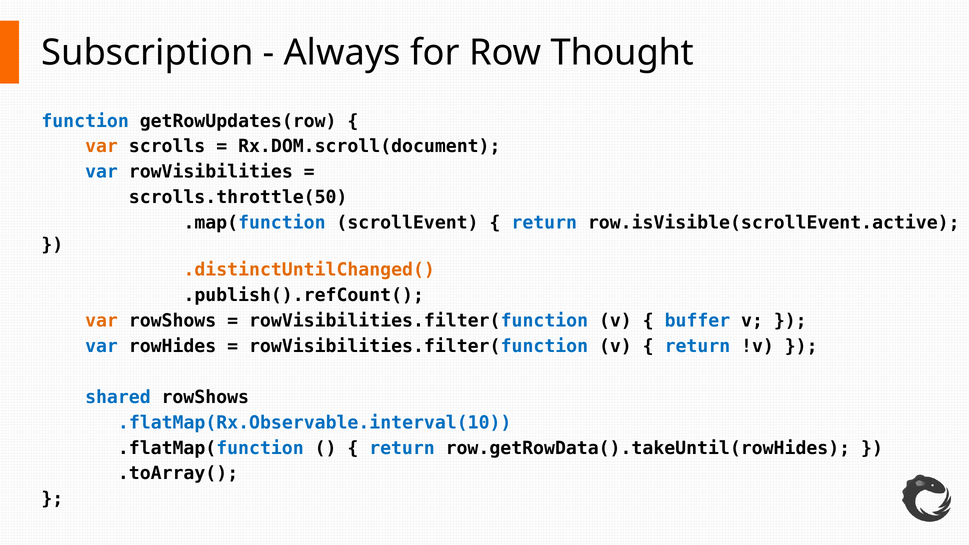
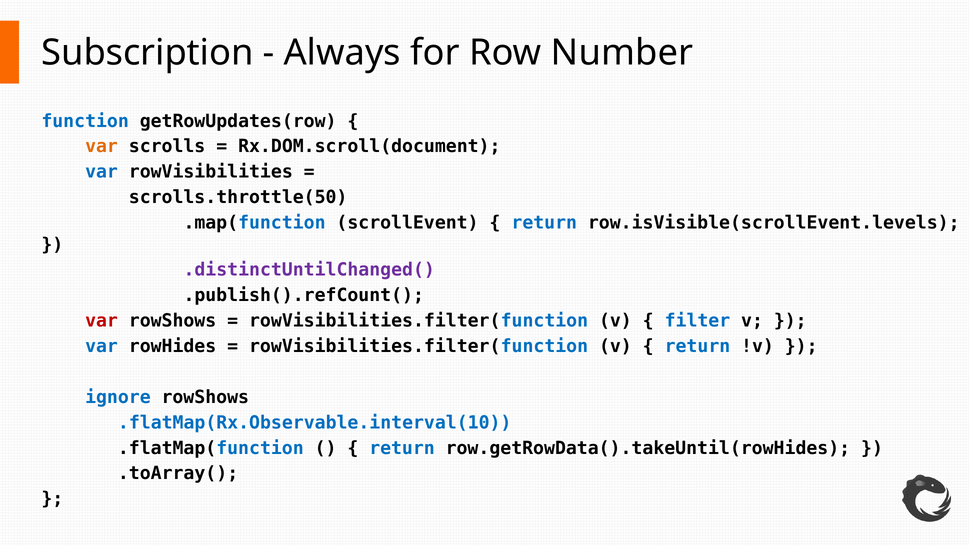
Thought: Thought -> Number (622, 53)
row.isVisible(scrollEvent.active: row.isVisible(scrollEvent.active -> row.isVisible(scrollEvent.levels (774, 223)
.distinctUntilChanged( colour: orange -> purple (309, 270)
var colour: orange -> red (102, 321)
buffer: buffer -> filter (697, 321)
shared: shared -> ignore (118, 397)
